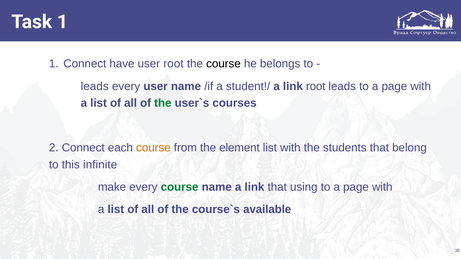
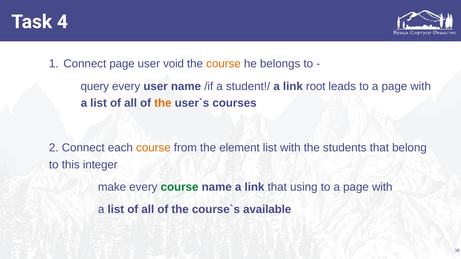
Task 1: 1 -> 4 (62, 22)
Connect have: have -> page (122, 64)
user root: root -> void (174, 64)
course colour: black -> orange (223, 64)
leads: leads -> query (95, 86)
the colour: green -> orange (163, 103)
infinite: infinite -> integer (100, 165)
